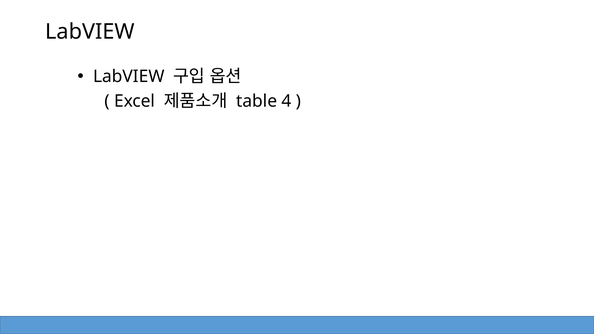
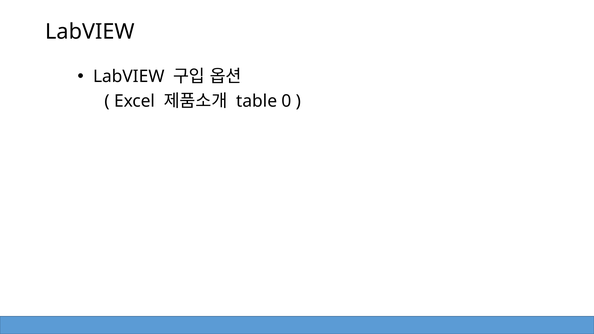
4: 4 -> 0 (287, 101)
